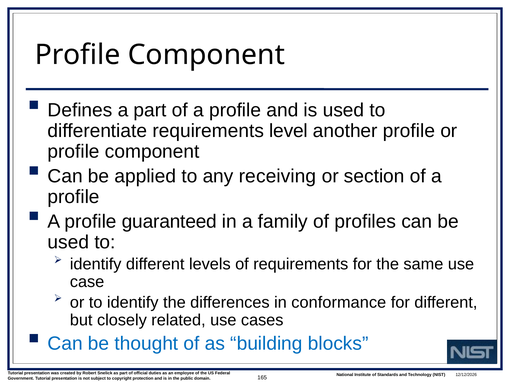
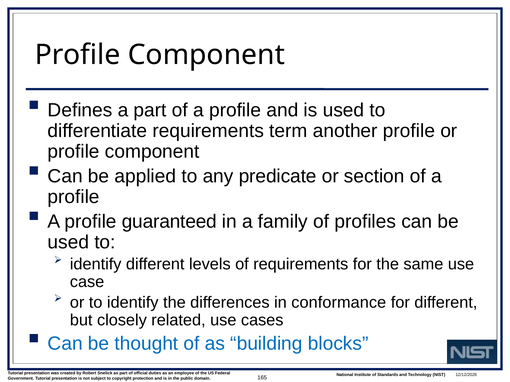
level: level -> term (288, 131)
receiving: receiving -> predicate (278, 176)
